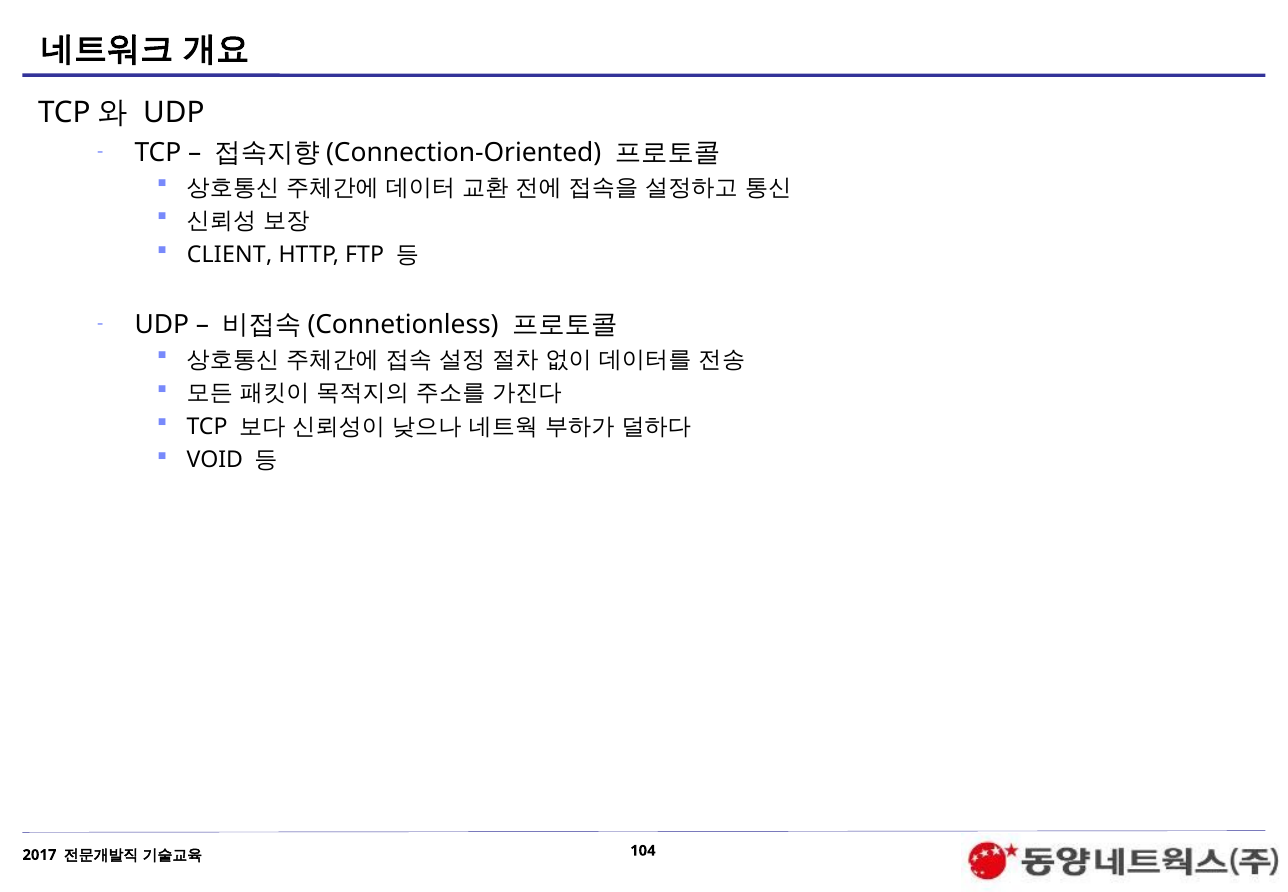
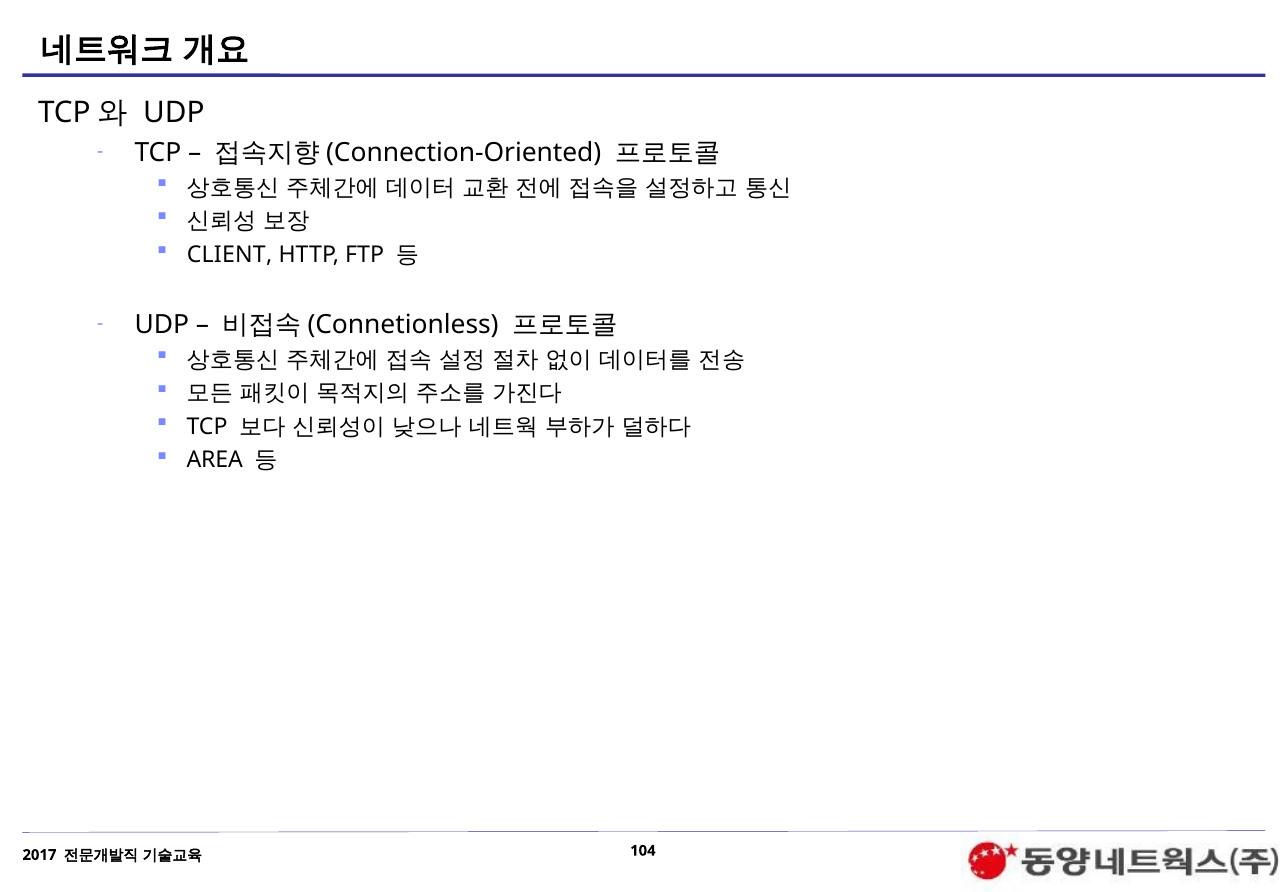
VOID: VOID -> AREA (215, 460)
